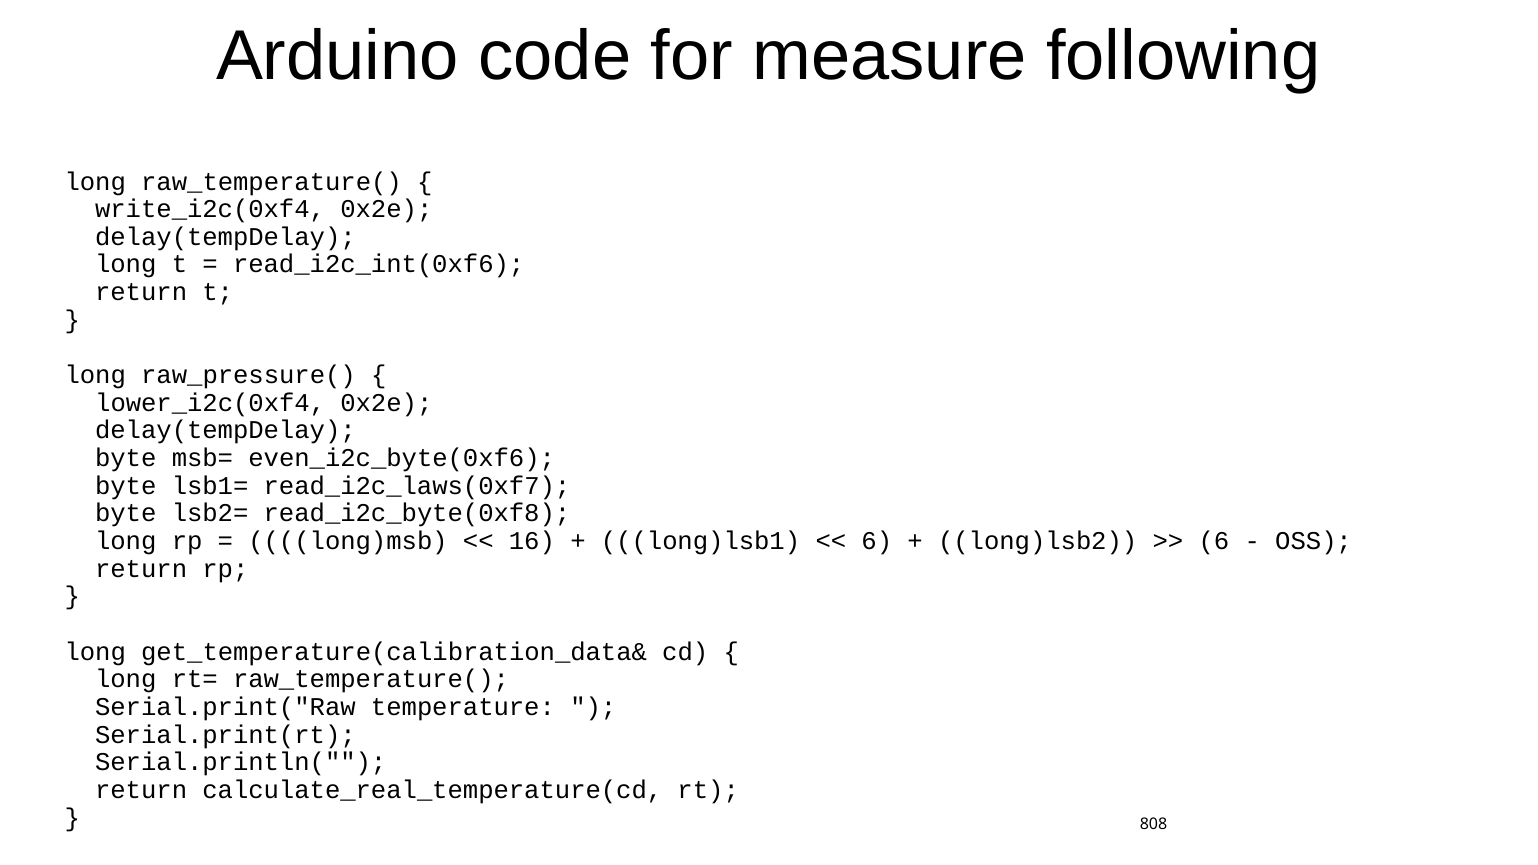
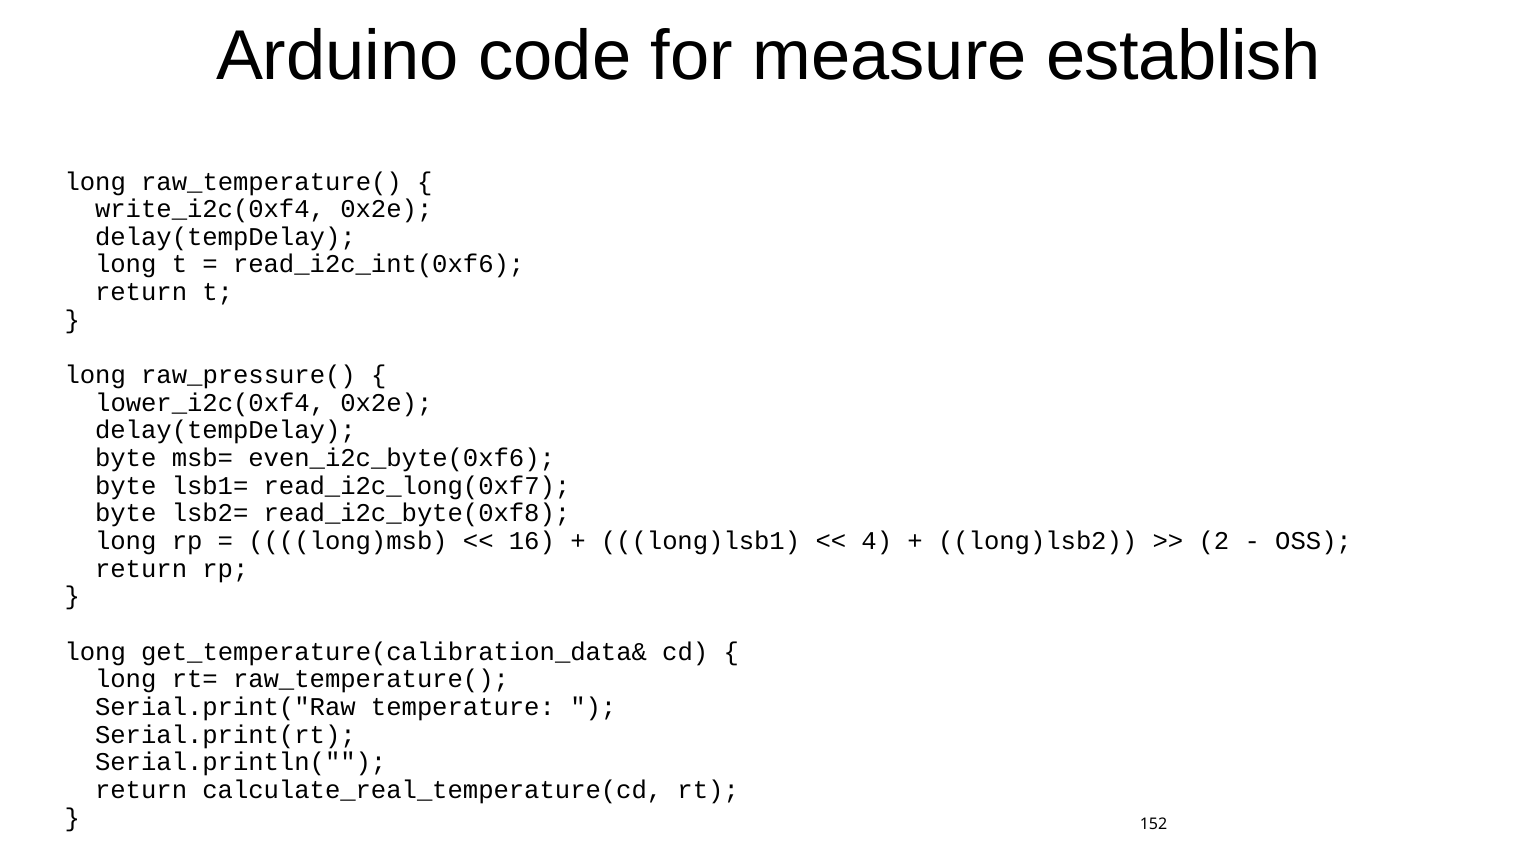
following: following -> establish (1184, 56)
read_i2c_laws(0xf7: read_i2c_laws(0xf7 -> read_i2c_long(0xf7 (417, 486)
6: 6 -> 4 (877, 541)
6: 6 -> 2 (1214, 541)
808: 808 -> 152 (1154, 825)
